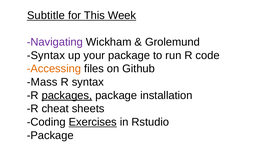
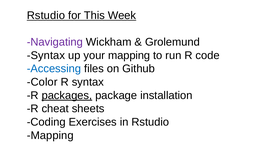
Subtitle: Subtitle -> Rstudio (46, 15)
your package: package -> mapping (129, 55)
Accessing colour: orange -> blue (54, 69)
Mass: Mass -> Color (42, 82)
Exercises underline: present -> none (93, 122)
Package: Package -> Mapping (50, 135)
